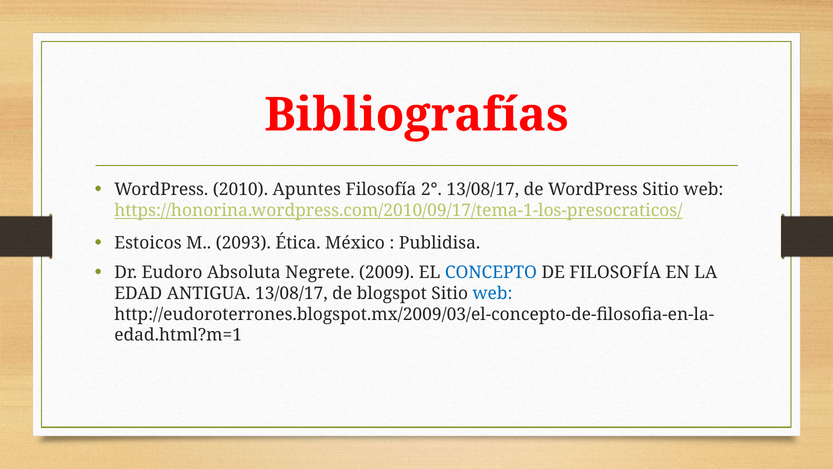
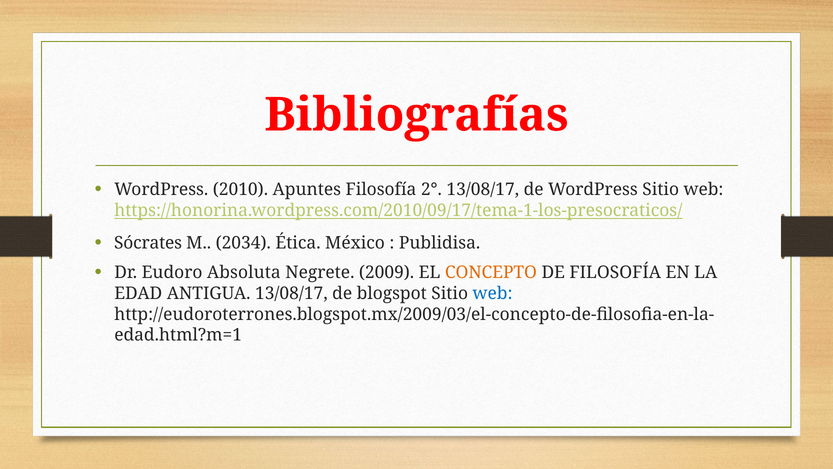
Estoicos: Estoicos -> Sócrates (148, 243)
2093: 2093 -> 2034 (243, 243)
CONCEPTO colour: blue -> orange (491, 272)
